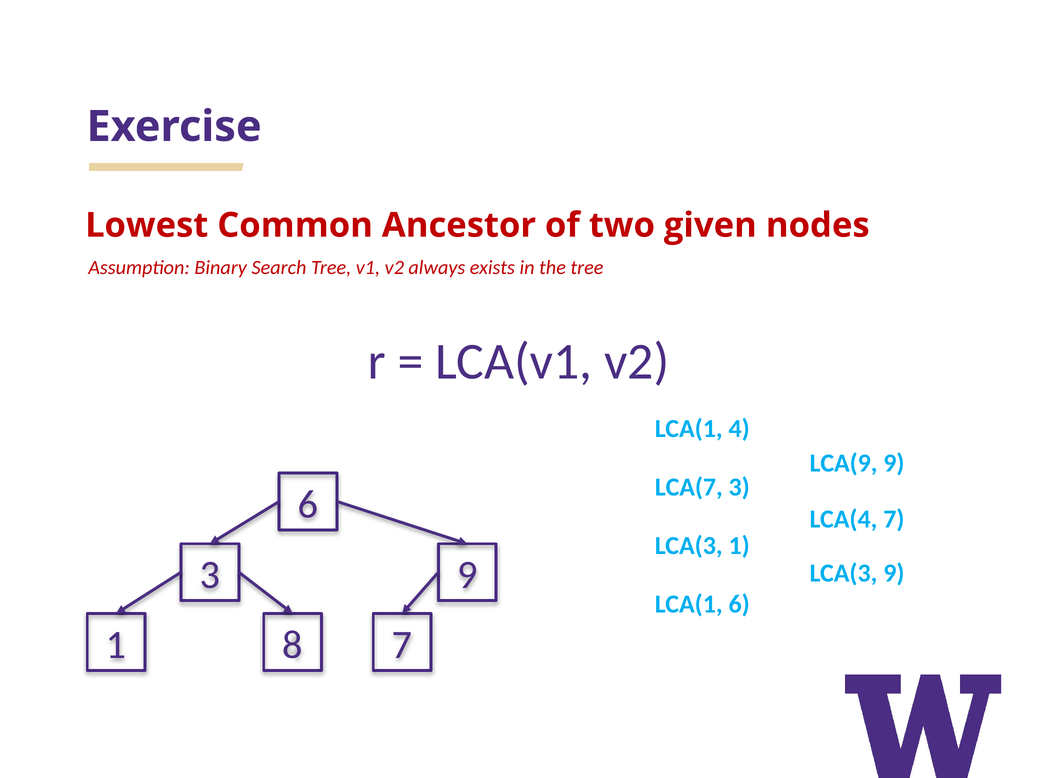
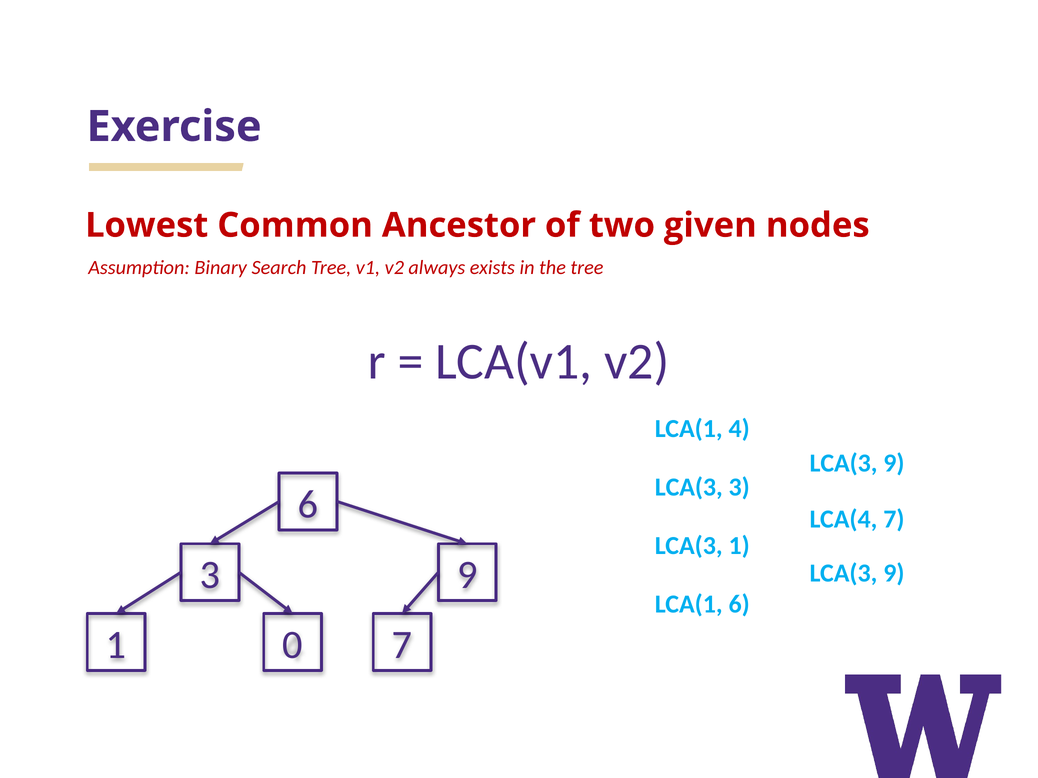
LCA(9: LCA(9 -> LCA(3 (844, 463)
LCA(7: LCA(7 -> LCA(3 (689, 488)
8: 8 -> 0 (293, 645)
